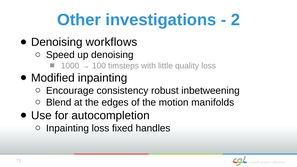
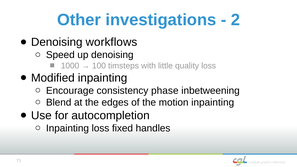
robust: robust -> phase (165, 91)
motion manifolds: manifolds -> inpainting (213, 102)
